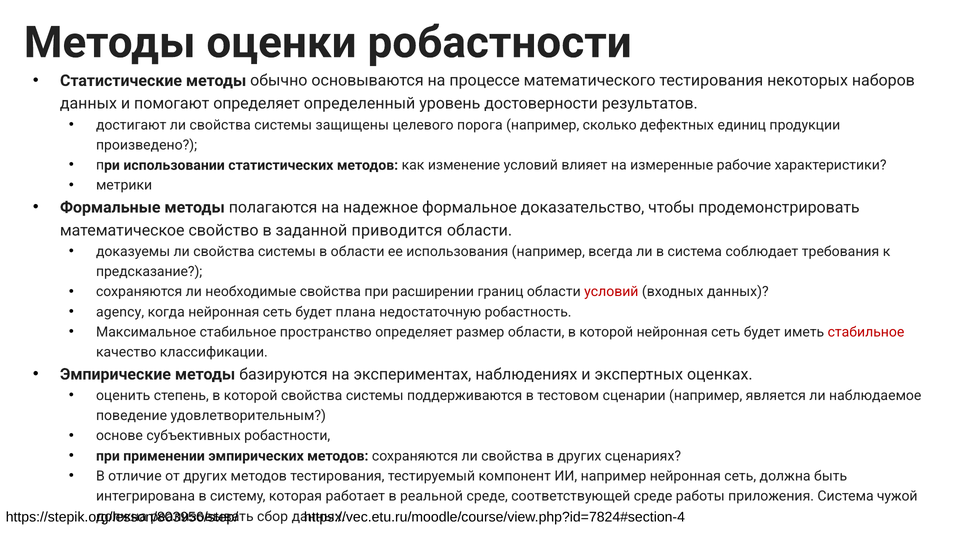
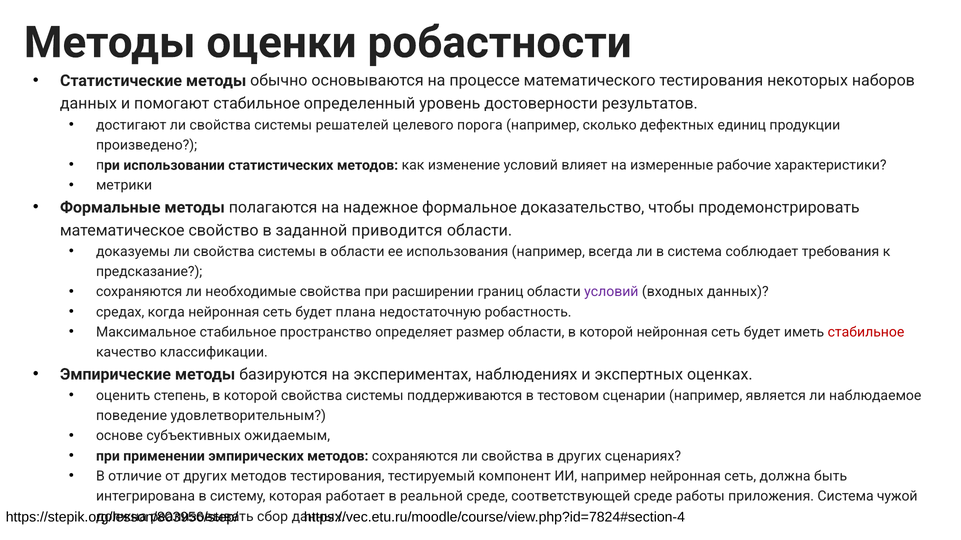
помогают определяет: определяет -> стабильное (257, 104)
защищены: защищены -> решателей (352, 125)
условий colour: red -> purple (611, 292)
agency: agency -> средах (120, 312)
субъективных робастности: робастности -> ожидаемым (287, 436)
